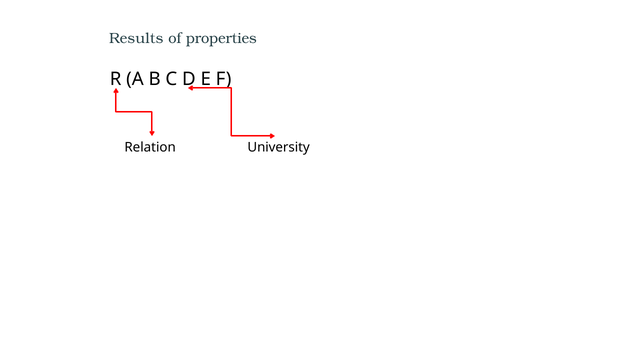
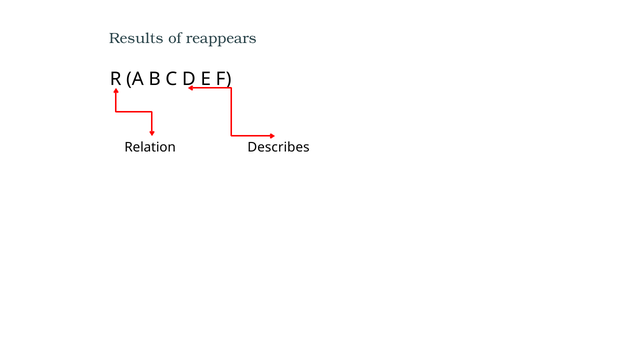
properties: properties -> reappears (221, 39)
University: University -> Describes (279, 147)
